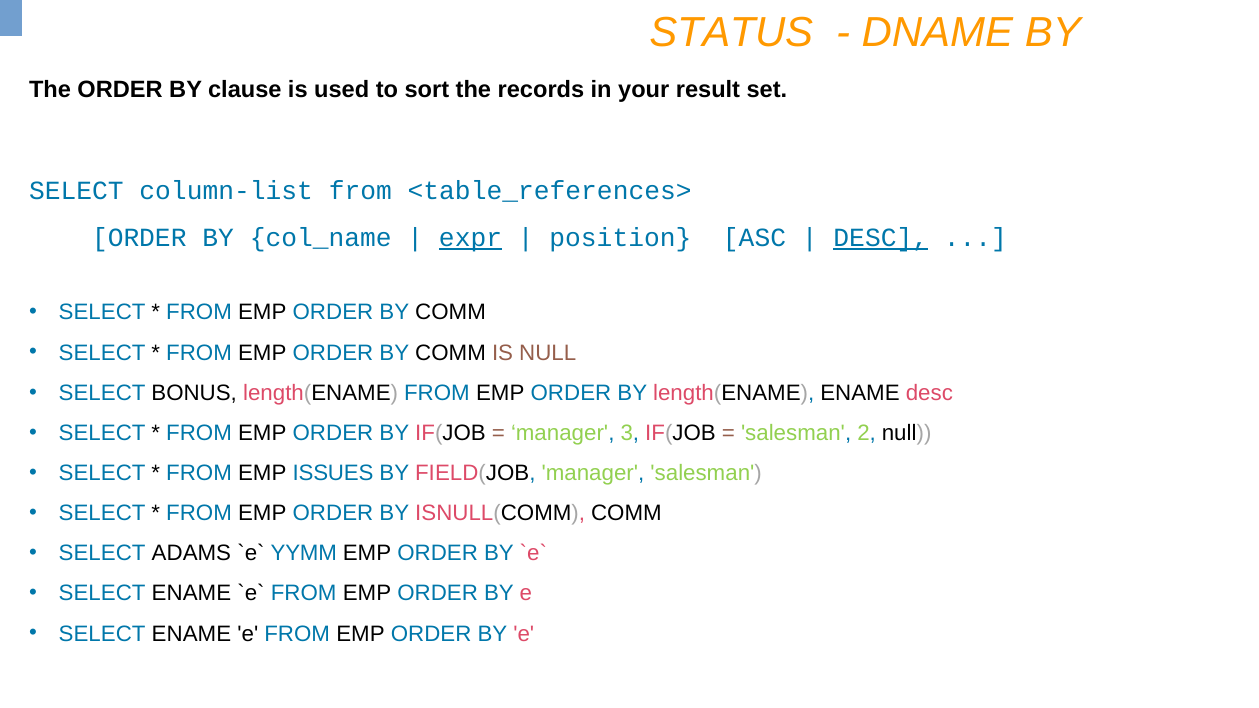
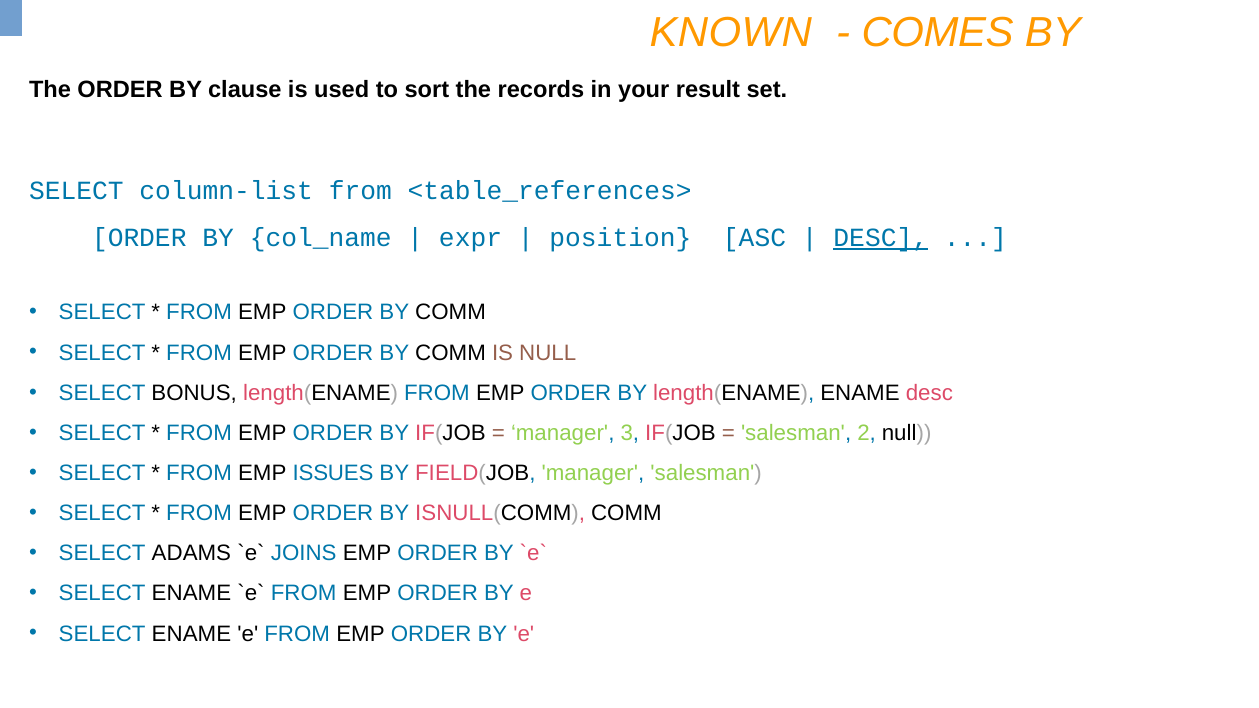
STATUS: STATUS -> KNOWN (731, 33)
DNAME: DNAME -> COMES (938, 33)
expr underline: present -> none (471, 238)
YYMM: YYMM -> JOINS (304, 554)
